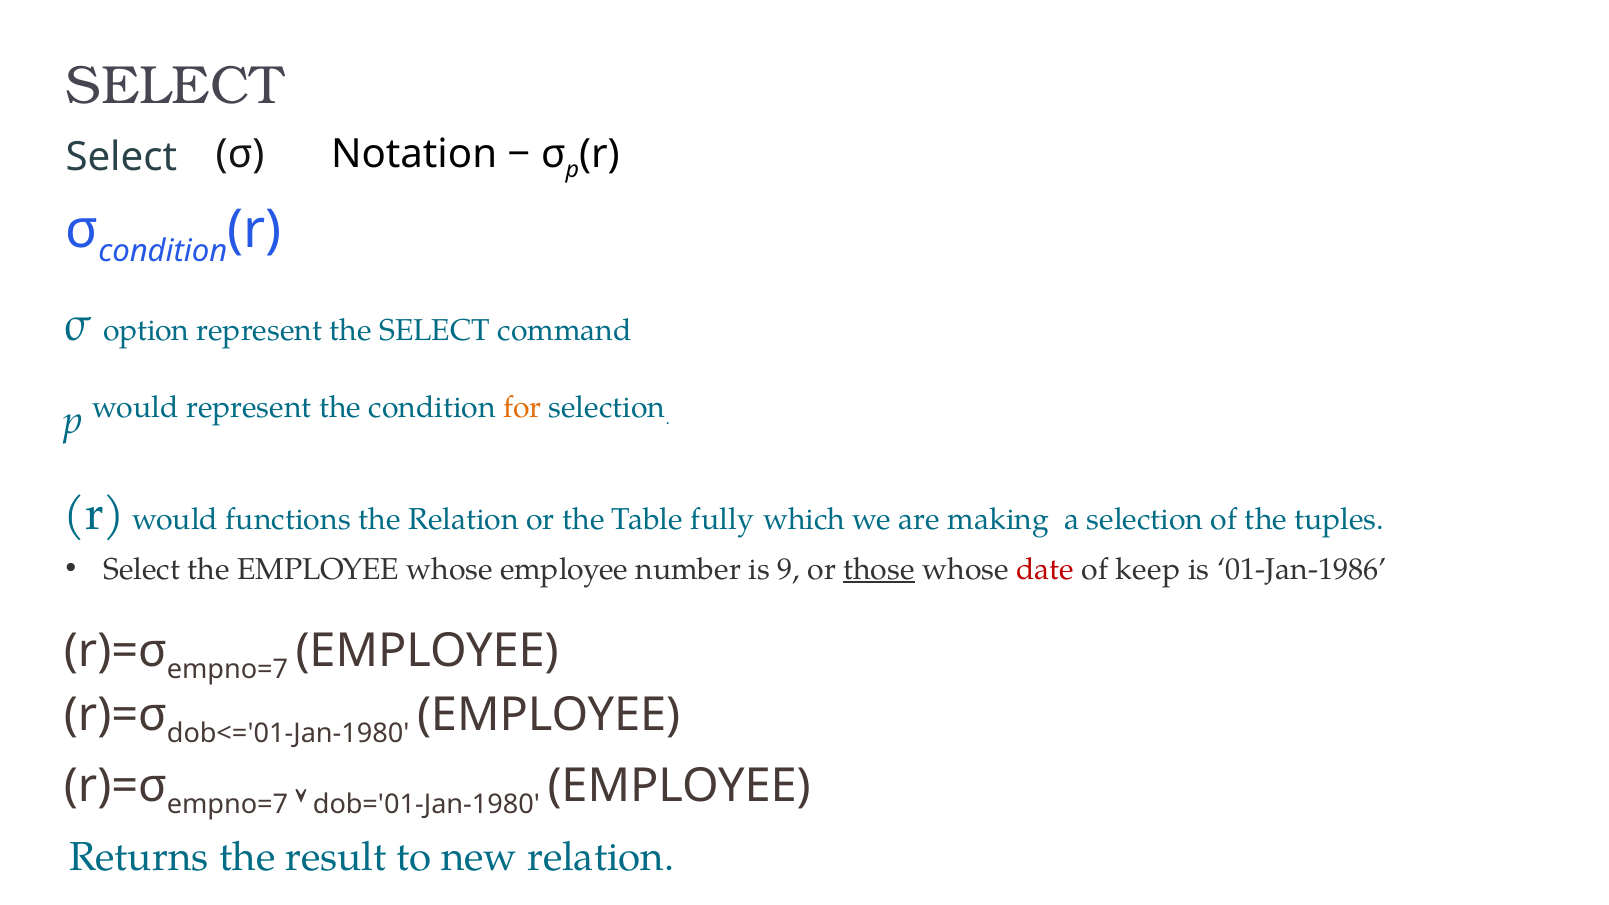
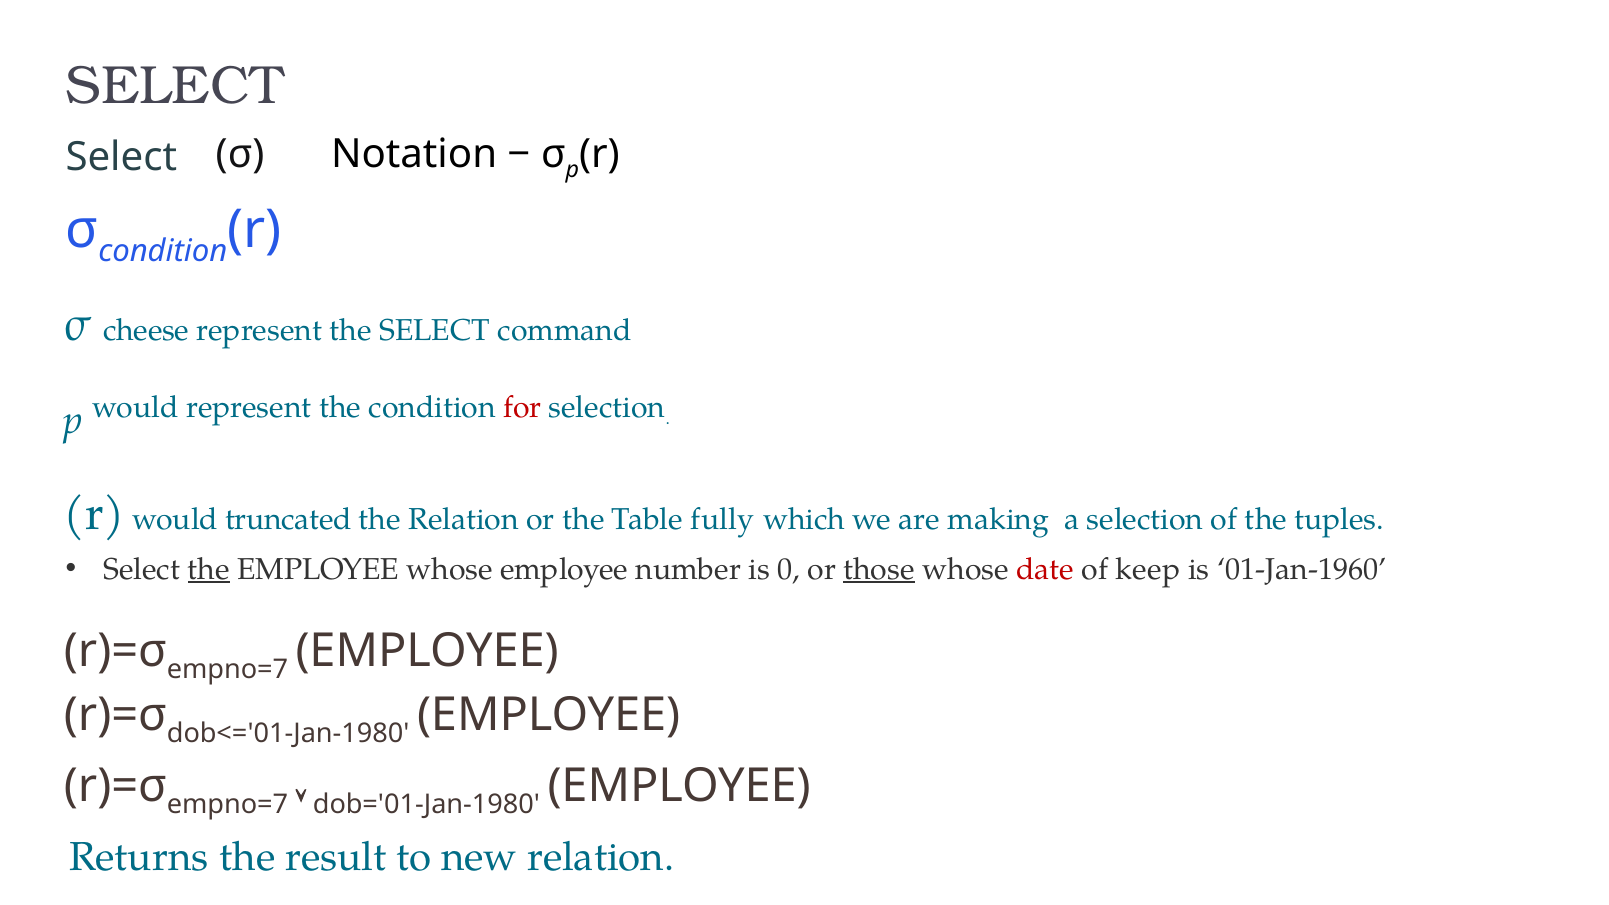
option: option -> cheese (146, 331)
for colour: orange -> red (522, 407)
functions: functions -> truncated (289, 520)
the underline: none -> present (209, 569)
9: 9 -> 0 (789, 569)
01-Jan-1986: 01-Jan-1986 -> 01-Jan-1960 (1302, 569)
